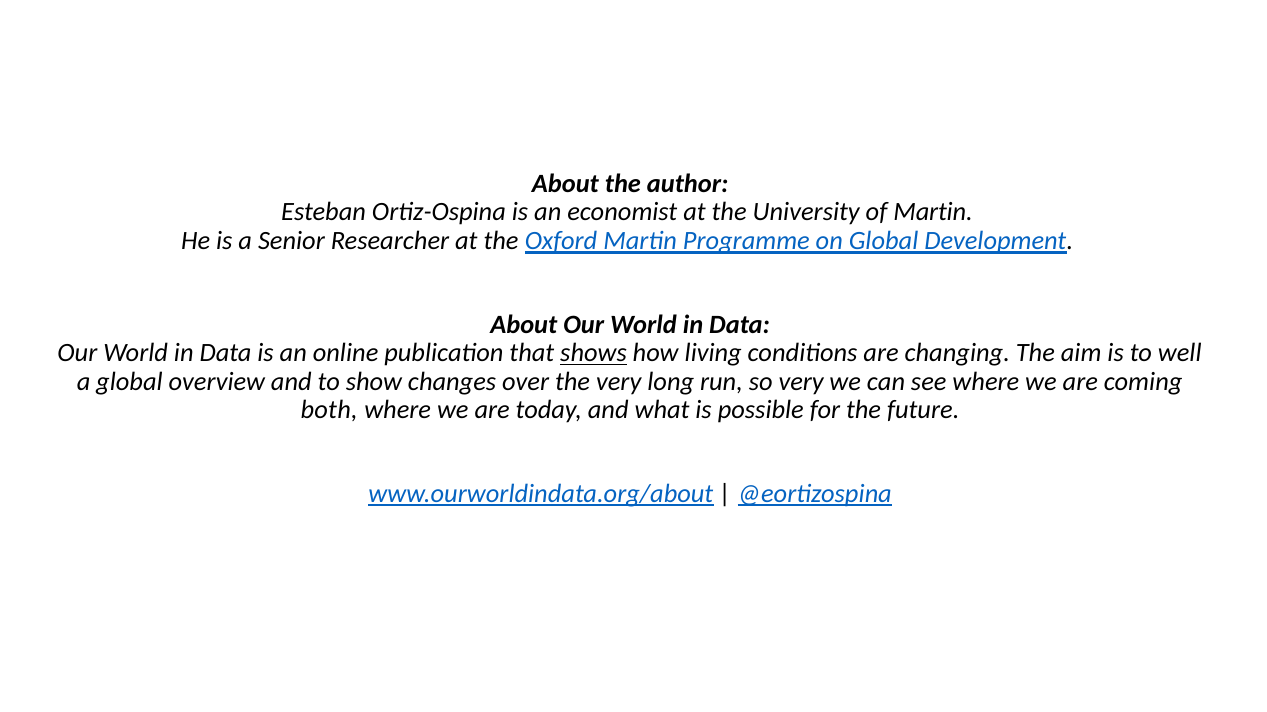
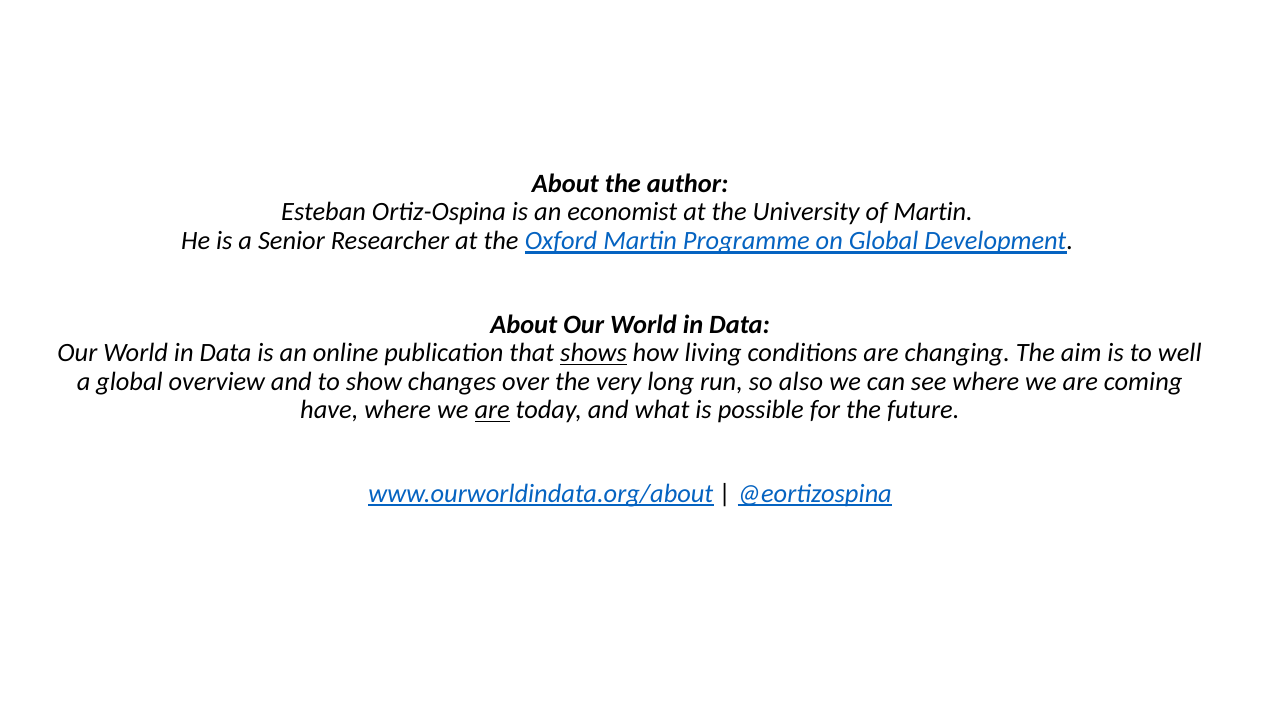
so very: very -> also (801, 382)
both: both -> have (329, 410)
are underline: none -> present (492, 410)
